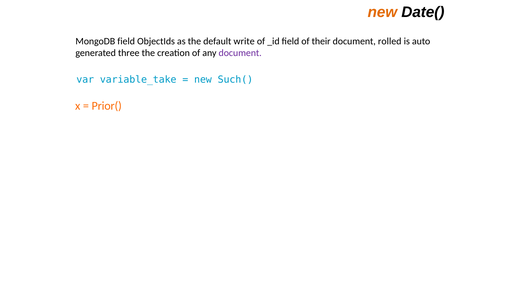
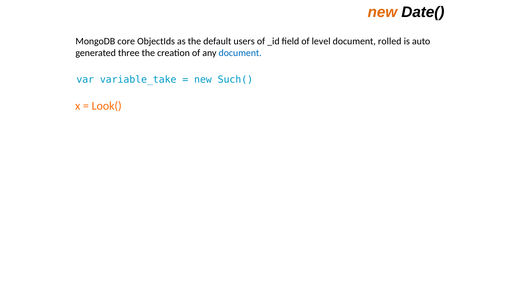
MongoDB field: field -> core (126, 41)
write: write -> users (244, 41)
their: their -> level (321, 41)
document colour: purple -> blue (240, 53)
Prior(: Prior( -> Look( (107, 106)
